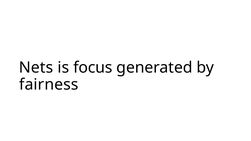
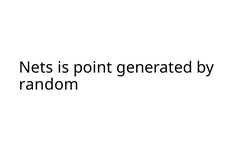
focus: focus -> point (93, 68)
fairness: fairness -> random (49, 85)
